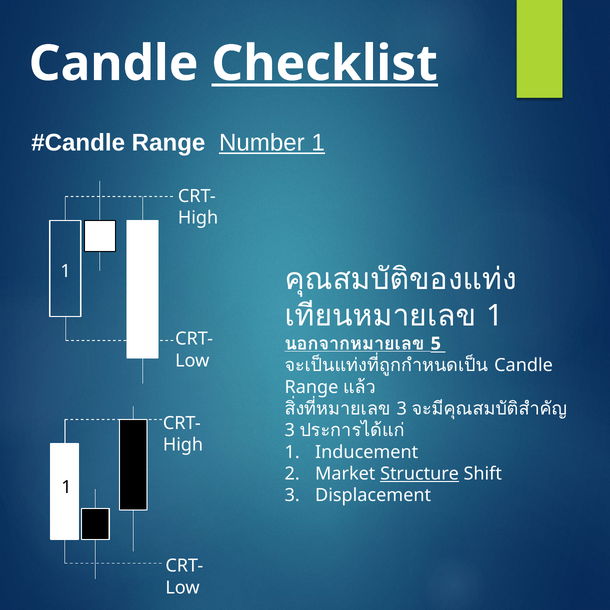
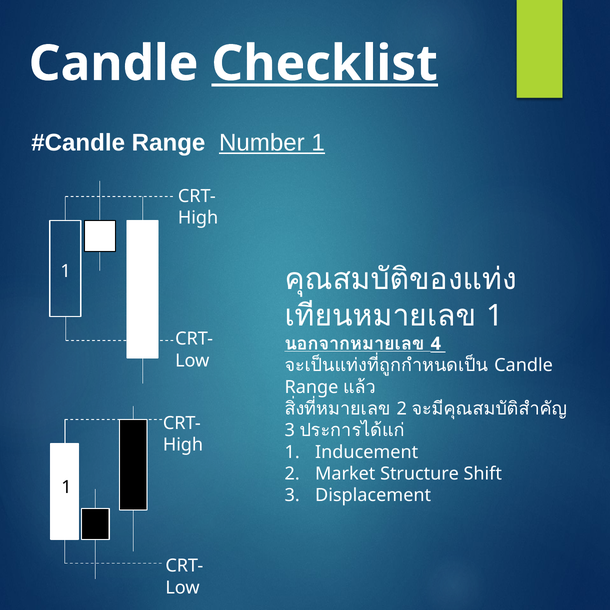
5: 5 -> 4 (436, 344)
3: 3 -> 2 (402, 409)
Structure underline: present -> none (420, 474)
